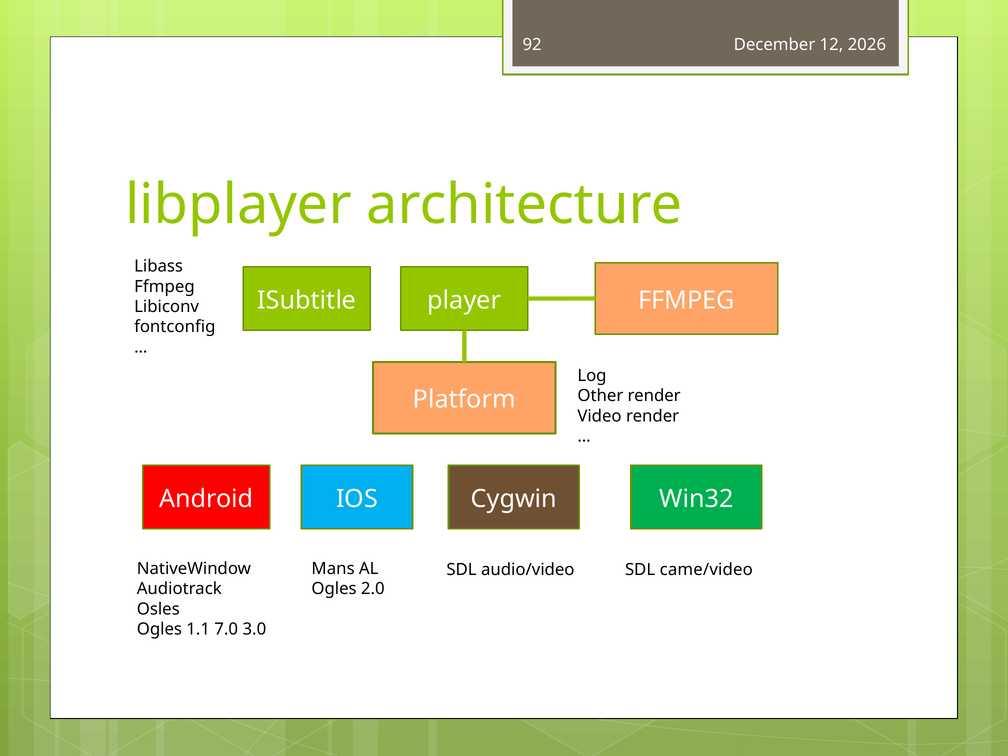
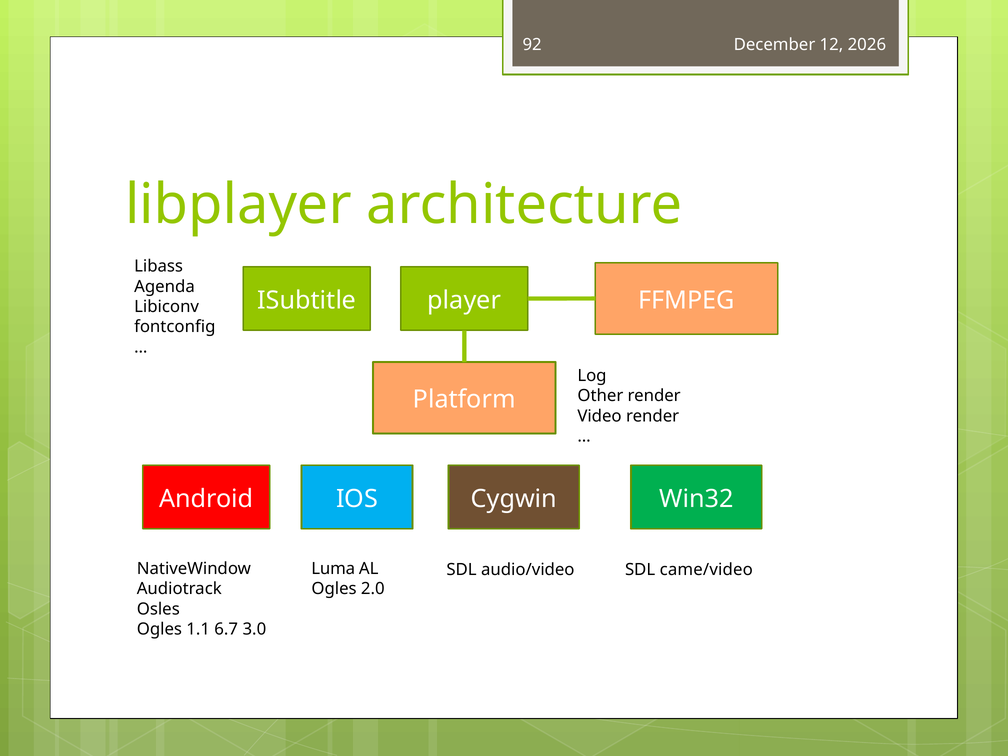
Ffmpeg: Ffmpeg -> Agenda (165, 287)
Mans: Mans -> Luma (333, 569)
7.0: 7.0 -> 6.7 (226, 629)
